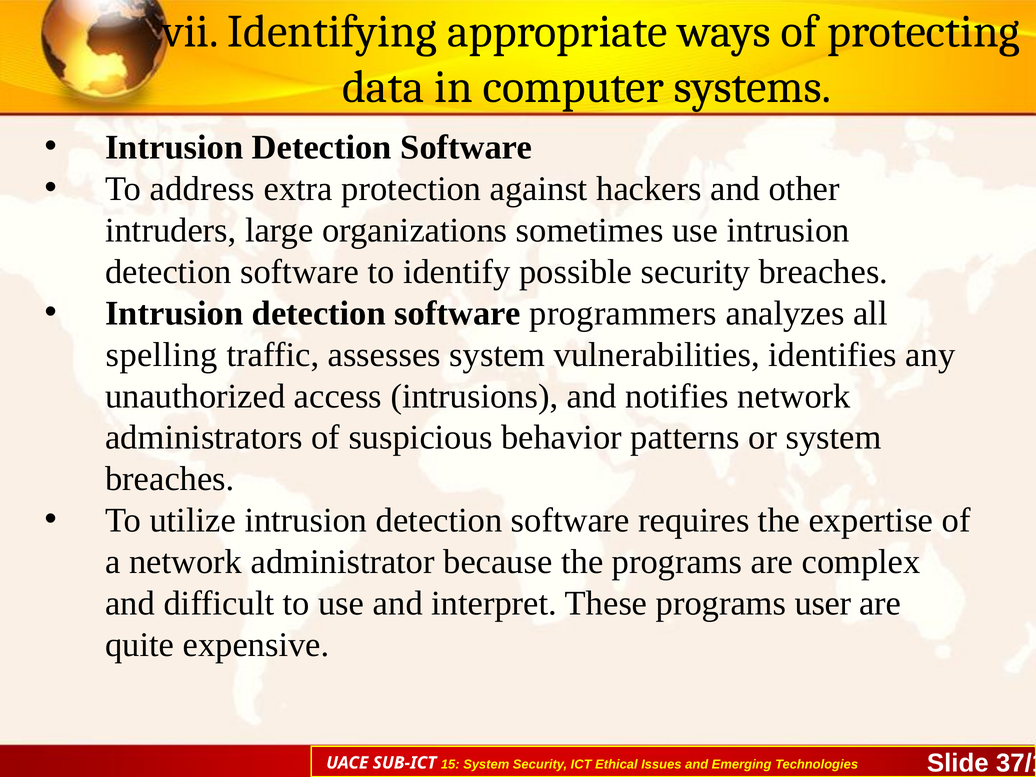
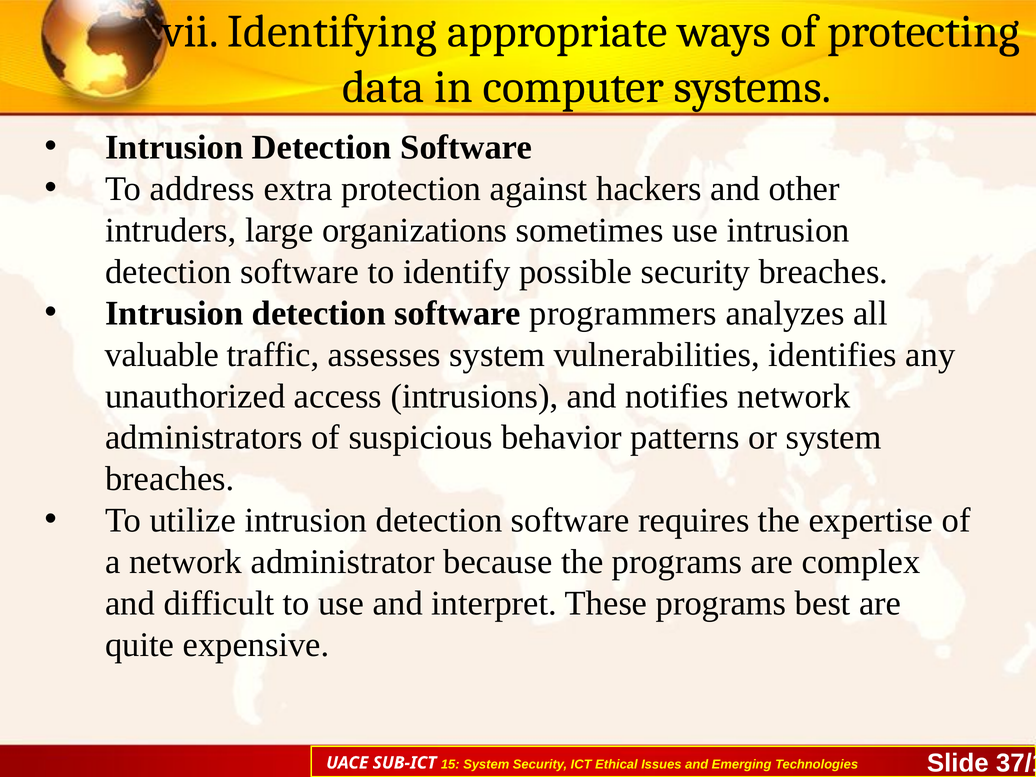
spelling: spelling -> valuable (162, 355)
user: user -> best (823, 603)
